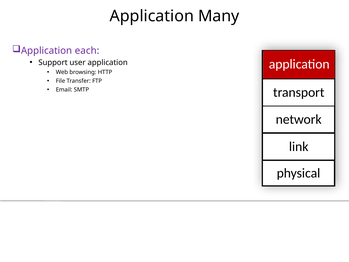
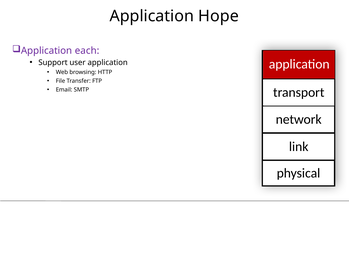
Many: Many -> Hope (219, 16)
